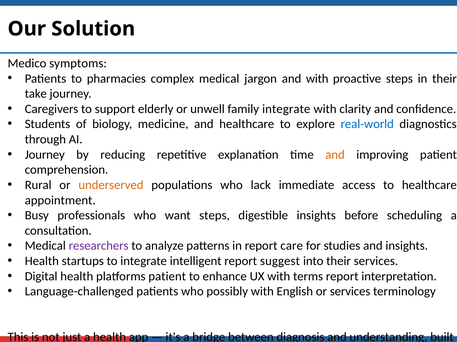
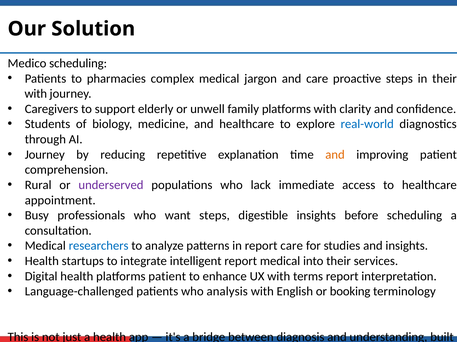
Medico symptoms: symptoms -> scheduling (78, 63)
and with: with -> care (317, 79)
take: take -> with (36, 94)
family integrate: integrate -> platforms (286, 109)
underserved colour: orange -> purple (111, 185)
researchers colour: purple -> blue (99, 246)
report suggest: suggest -> medical (280, 262)
possibly: possibly -> analysis (227, 292)
or services: services -> booking (350, 292)
